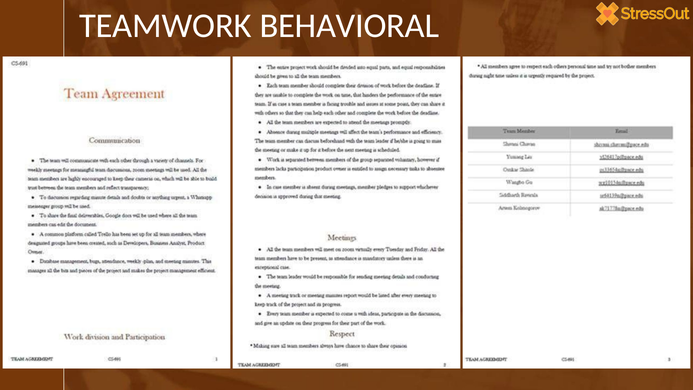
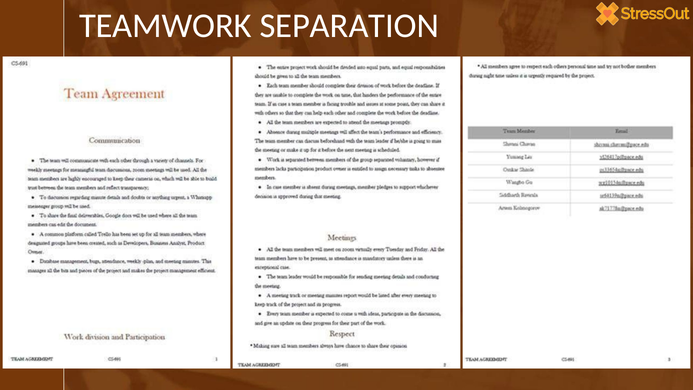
BEHAVIORAL: BEHAVIORAL -> SEPARATION (349, 26)
